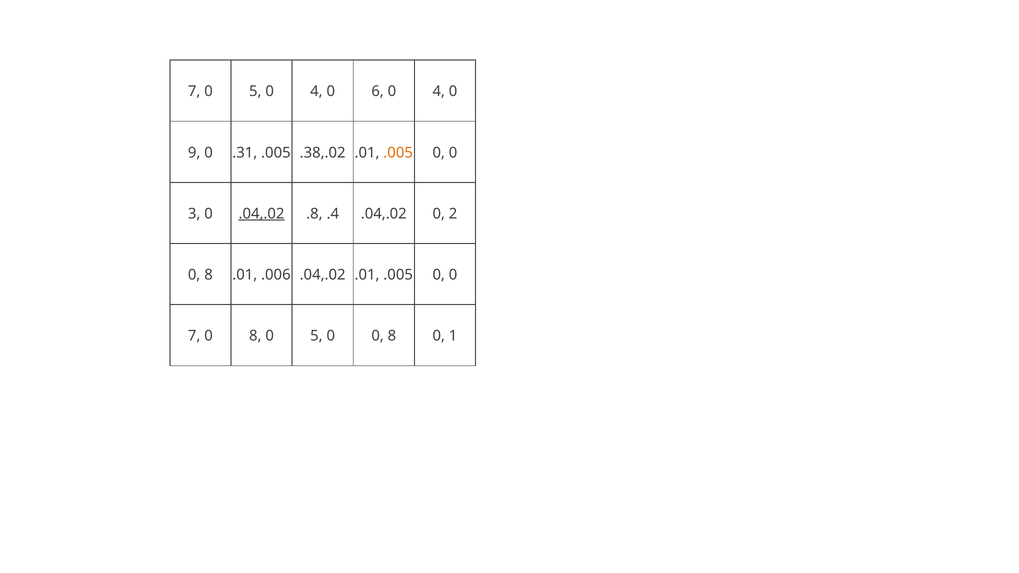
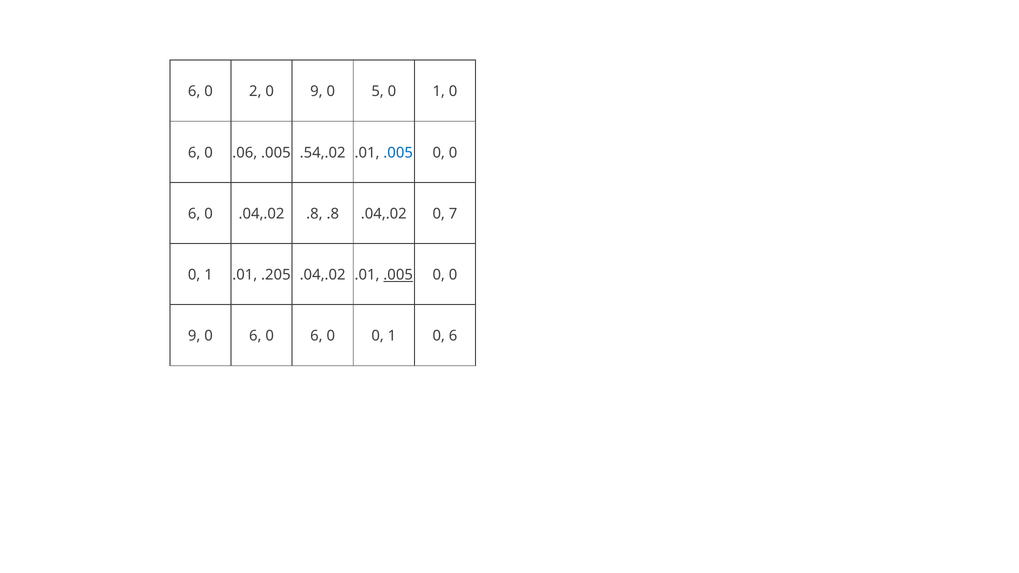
7: 7 -> 6 (194, 92)
5: 5 -> 2 (255, 92)
4: 4 -> 9 (316, 92)
6: 6 -> 5 (378, 92)
4: 4 -> 1 (439, 92)
9: 9 -> 6 (194, 153)
.31: .31 -> .06 (245, 153)
.38,.02: .38,.02 -> .54,.02 (323, 153)
.005 colour: orange -> blue (398, 153)
3: 3 -> 6 (194, 214)
.04,.02 underline: present -> none (262, 214)
.8 .4: .4 -> .8 (333, 214)
2: 2 -> 7 (453, 214)
8: 8 -> 1 (209, 275)
.006: .006 -> .205 (276, 275)
.005 underline: none -> present (398, 275)
7: 7 -> 9 (194, 336)
8: 8 -> 6 (255, 336)
5: 5 -> 6 (316, 336)
0 0 8: 8 -> 1 (392, 336)
1: 1 -> 6 (453, 336)
